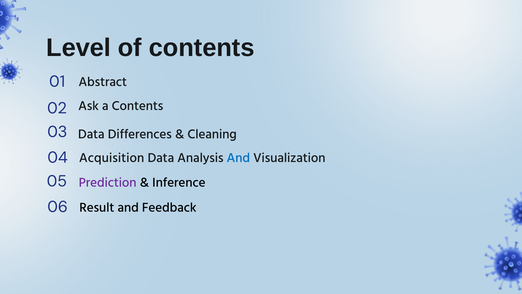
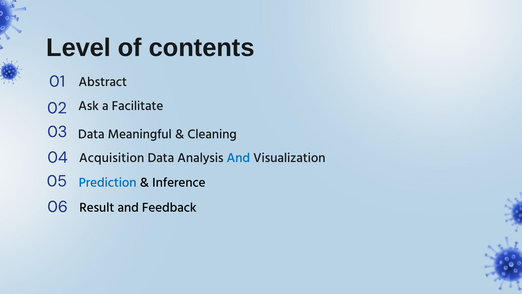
a Contents: Contents -> Facilitate (138, 106)
Differences: Differences -> Meaningful (140, 134)
Prediction colour: purple -> blue (108, 182)
